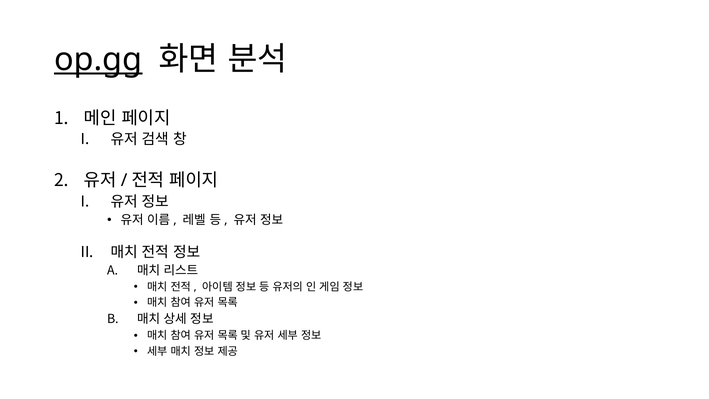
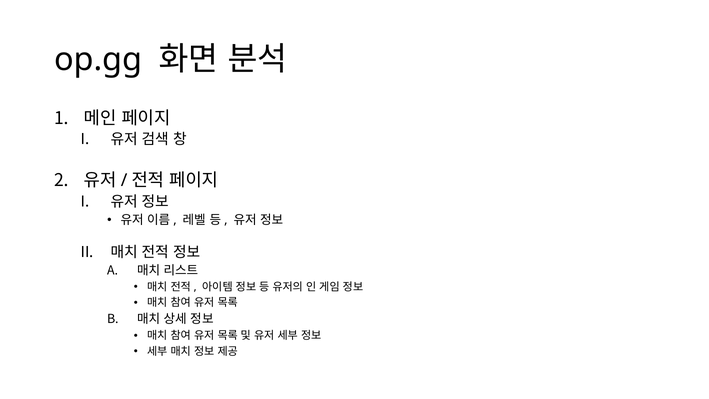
op.gg underline: present -> none (98, 60)
